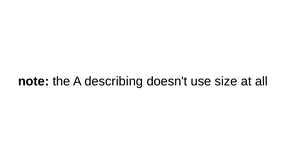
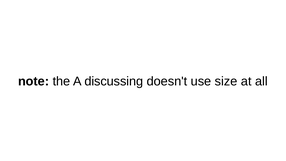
describing: describing -> discussing (114, 81)
